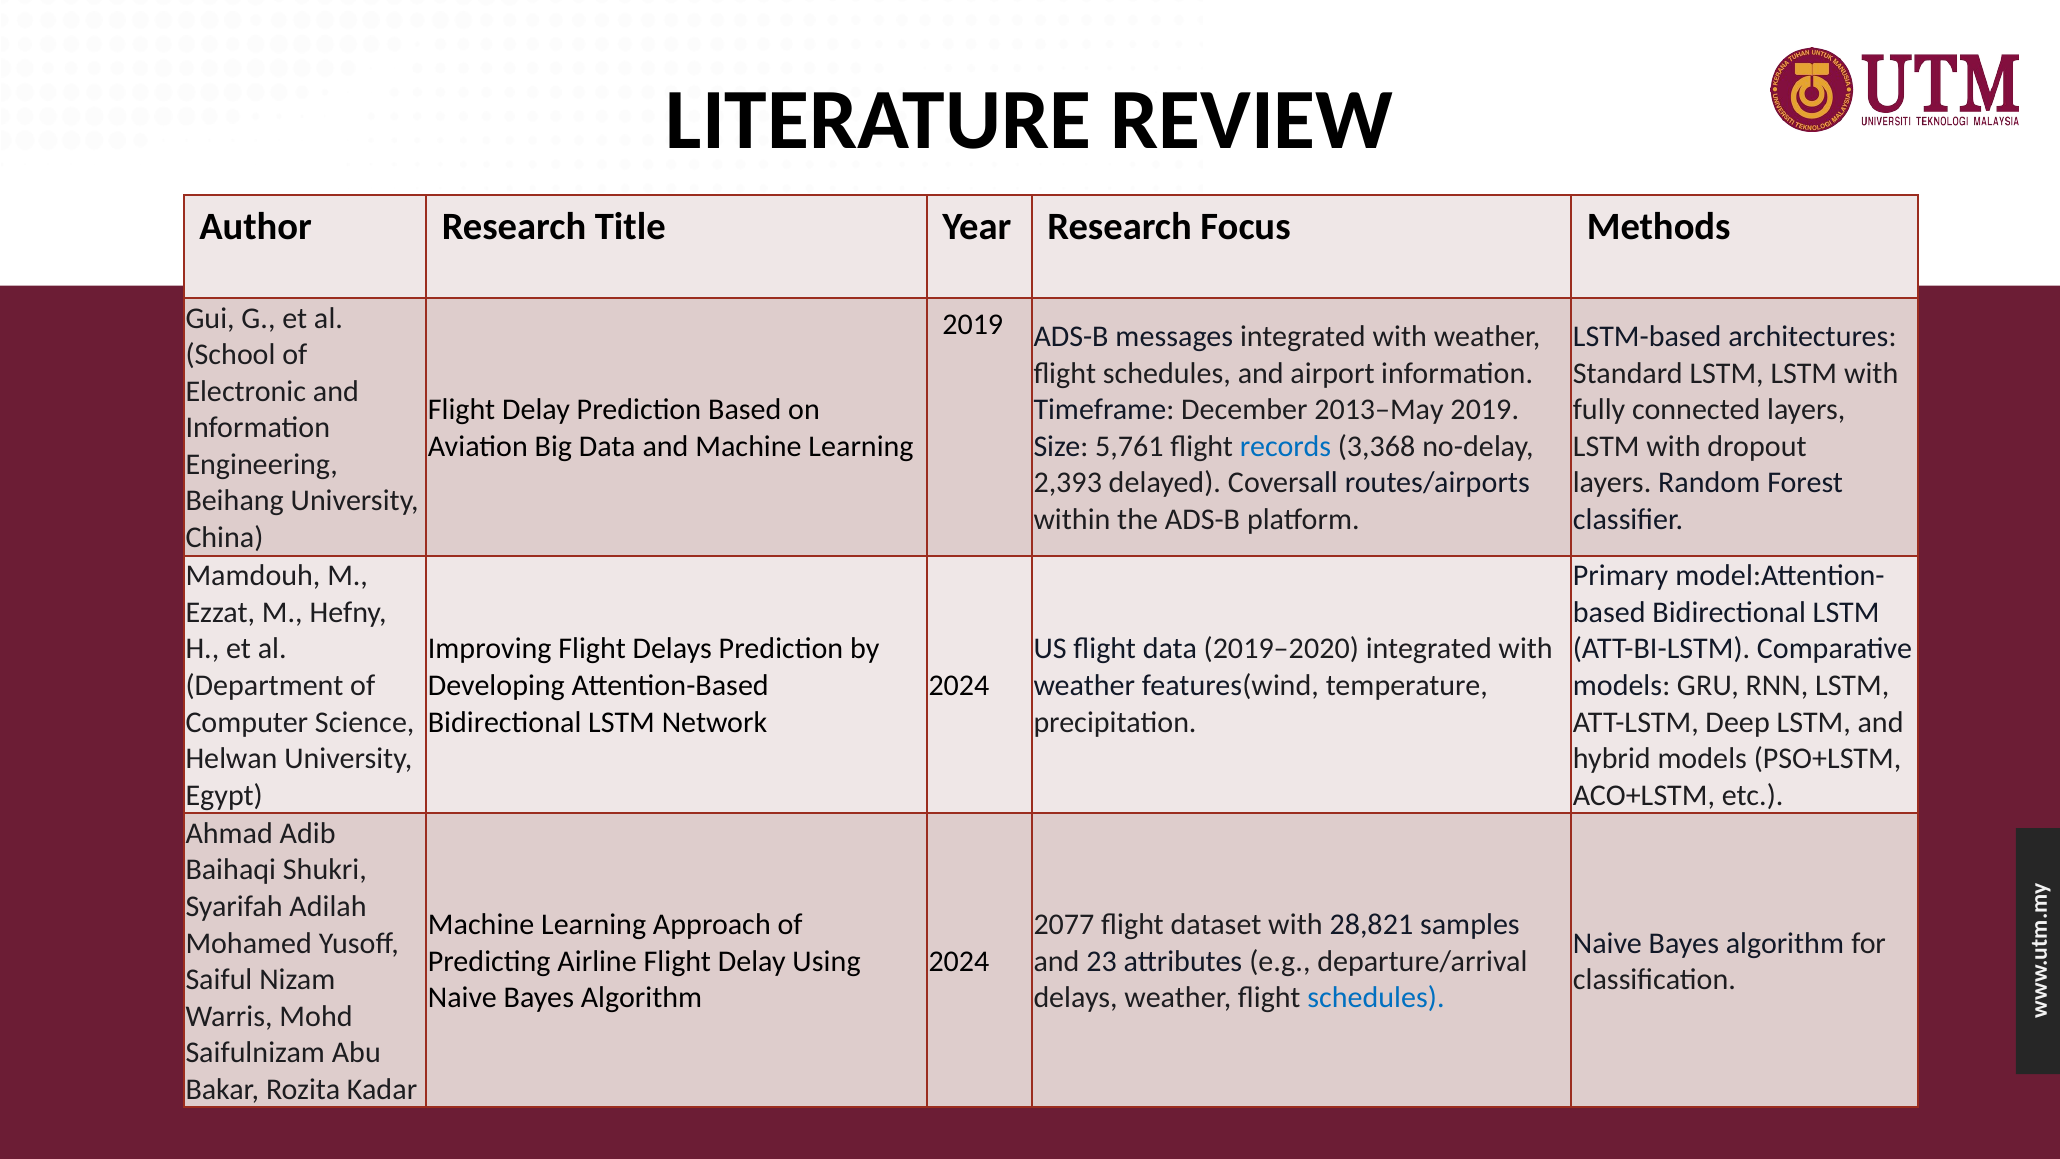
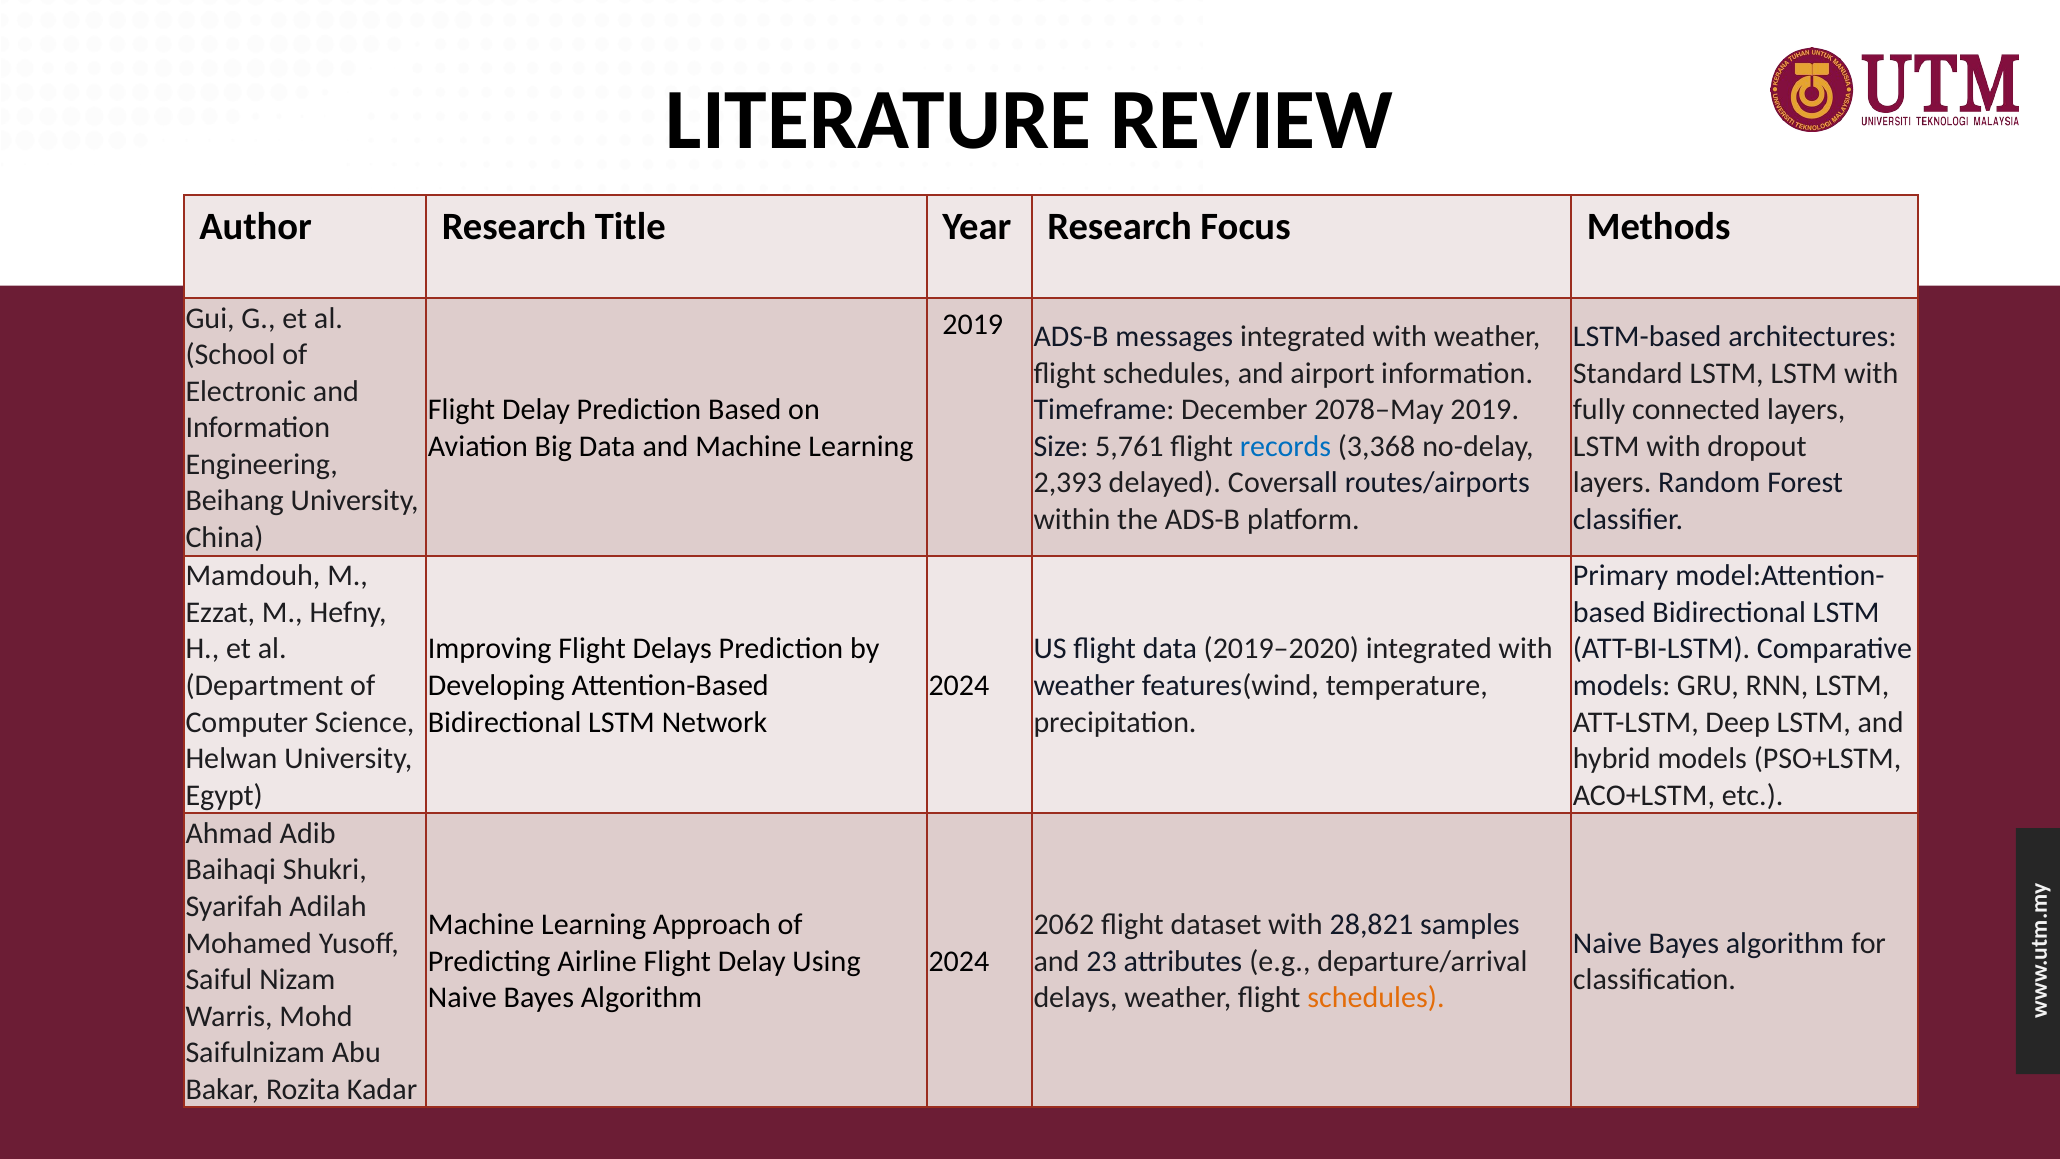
2013–May: 2013–May -> 2078–May (1379, 410)
2077: 2077 -> 2062 (1064, 925)
schedules colour: blue -> orange (1376, 998)
